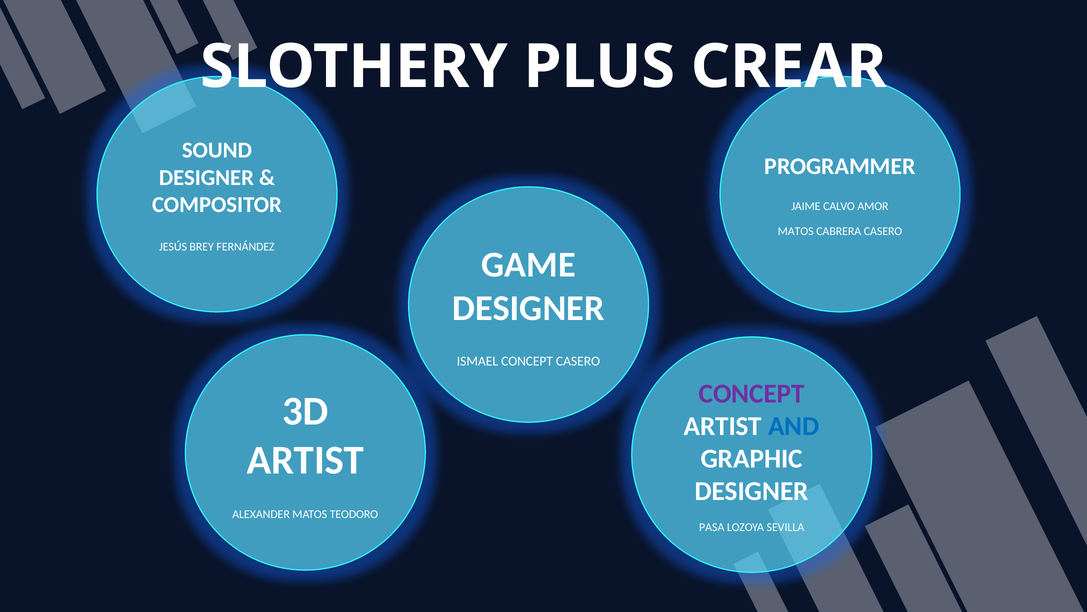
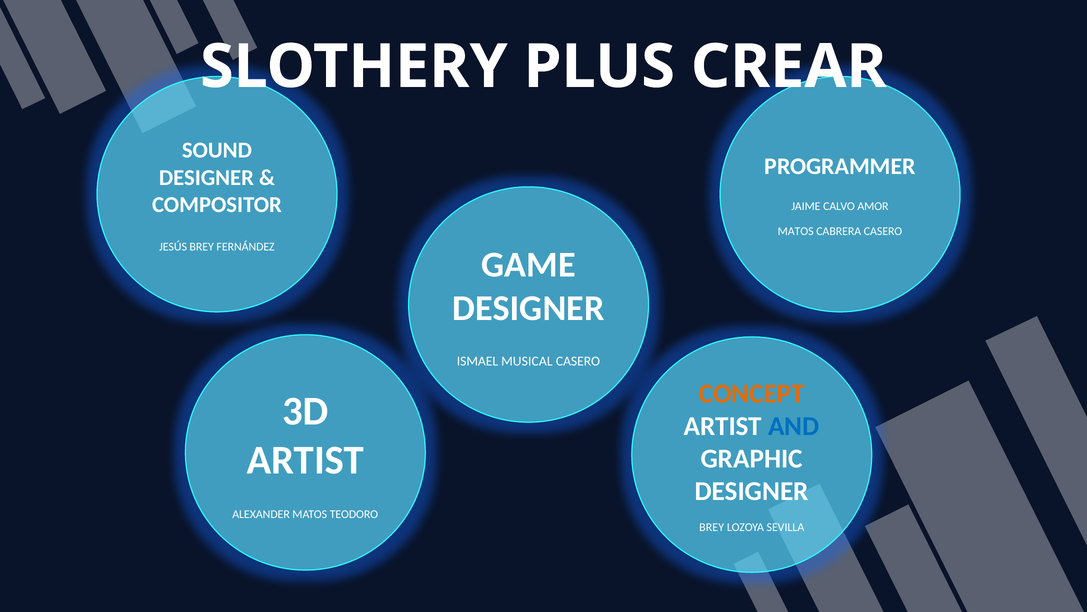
ISMAEL CONCEPT: CONCEPT -> MUSICAL (527, 361)
CONCEPT colour: purple -> orange (752, 393)
PASA: PASA -> BREY (712, 527)
